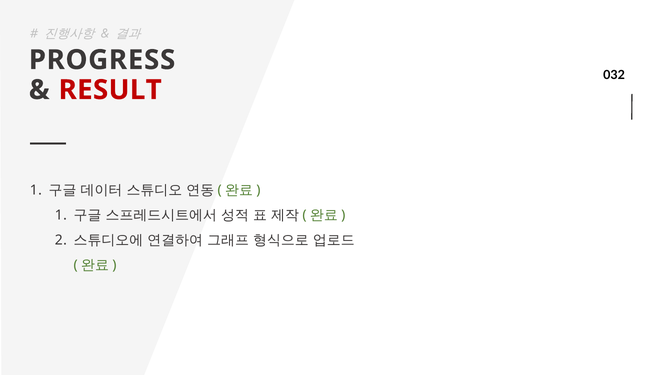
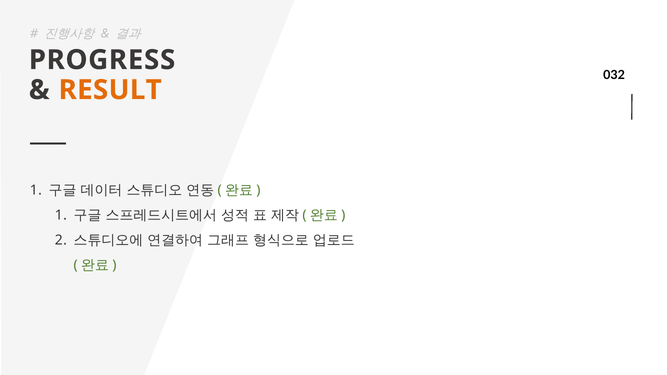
RESULT colour: red -> orange (110, 90)
